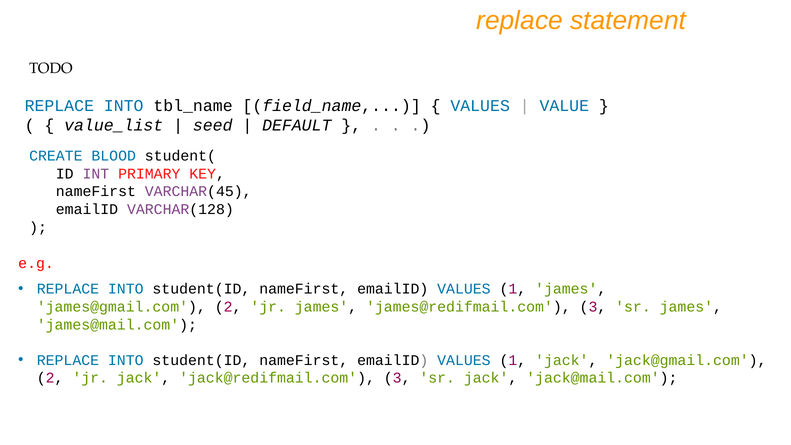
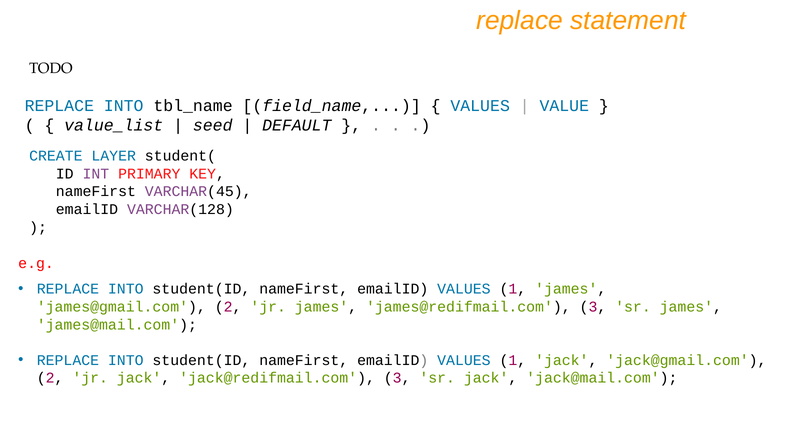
BLOOD: BLOOD -> LAYER (114, 156)
